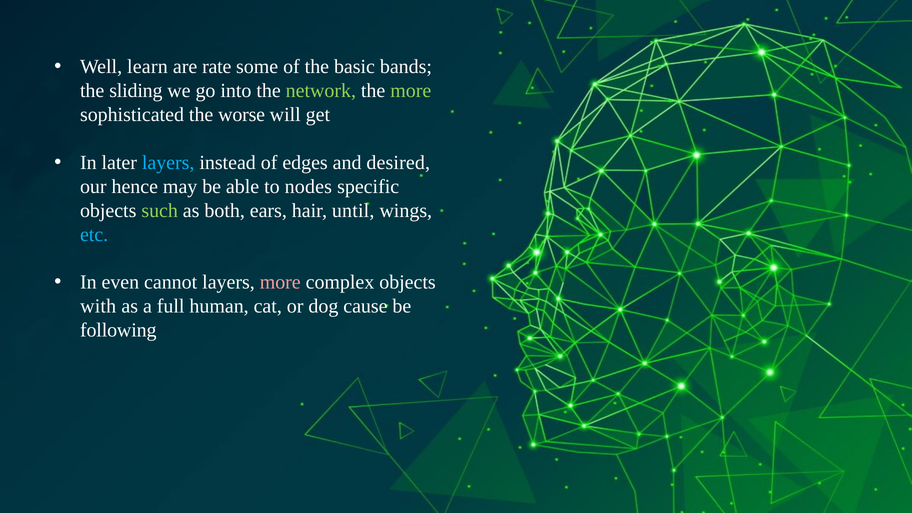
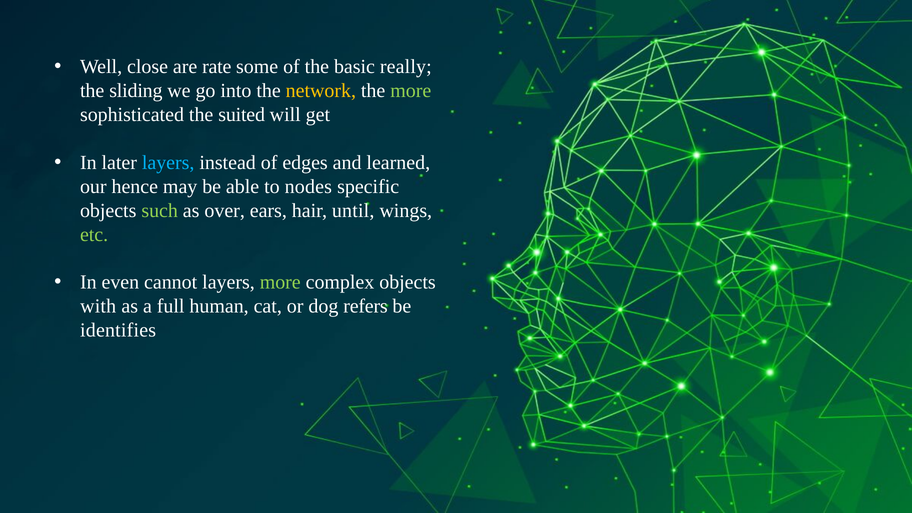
learn: learn -> close (148, 67)
bands: bands -> really (406, 67)
network colour: light green -> yellow (321, 91)
worse: worse -> suited (242, 115)
desired: desired -> learned (398, 163)
both: both -> over (225, 211)
etc colour: light blue -> light green (94, 234)
more colour: pink -> light green (280, 282)
cause: cause -> refers (366, 306)
following: following -> identifies (118, 330)
